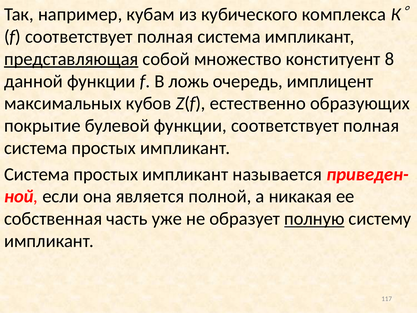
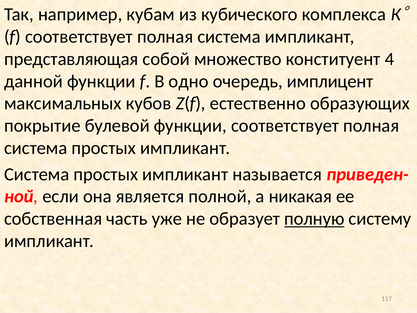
представляющая underline: present -> none (71, 59)
8: 8 -> 4 (389, 59)
ложь: ложь -> одно (189, 81)
